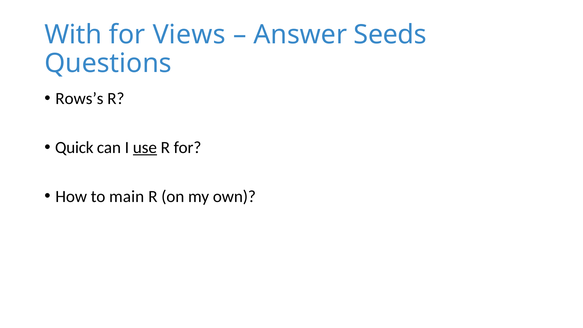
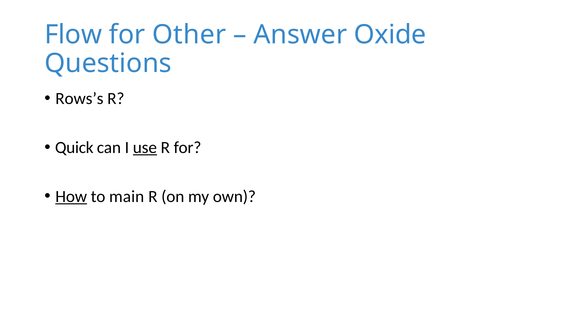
With: With -> Flow (73, 35)
Views: Views -> Other (189, 35)
Seeds: Seeds -> Oxide (390, 35)
How underline: none -> present (71, 196)
